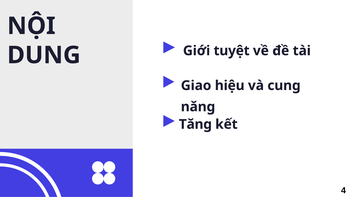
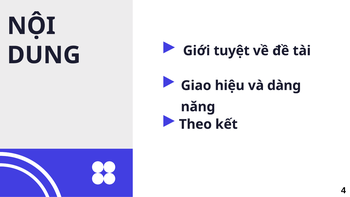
cung: cung -> dàng (284, 85)
Tăng: Tăng -> Theo (195, 124)
